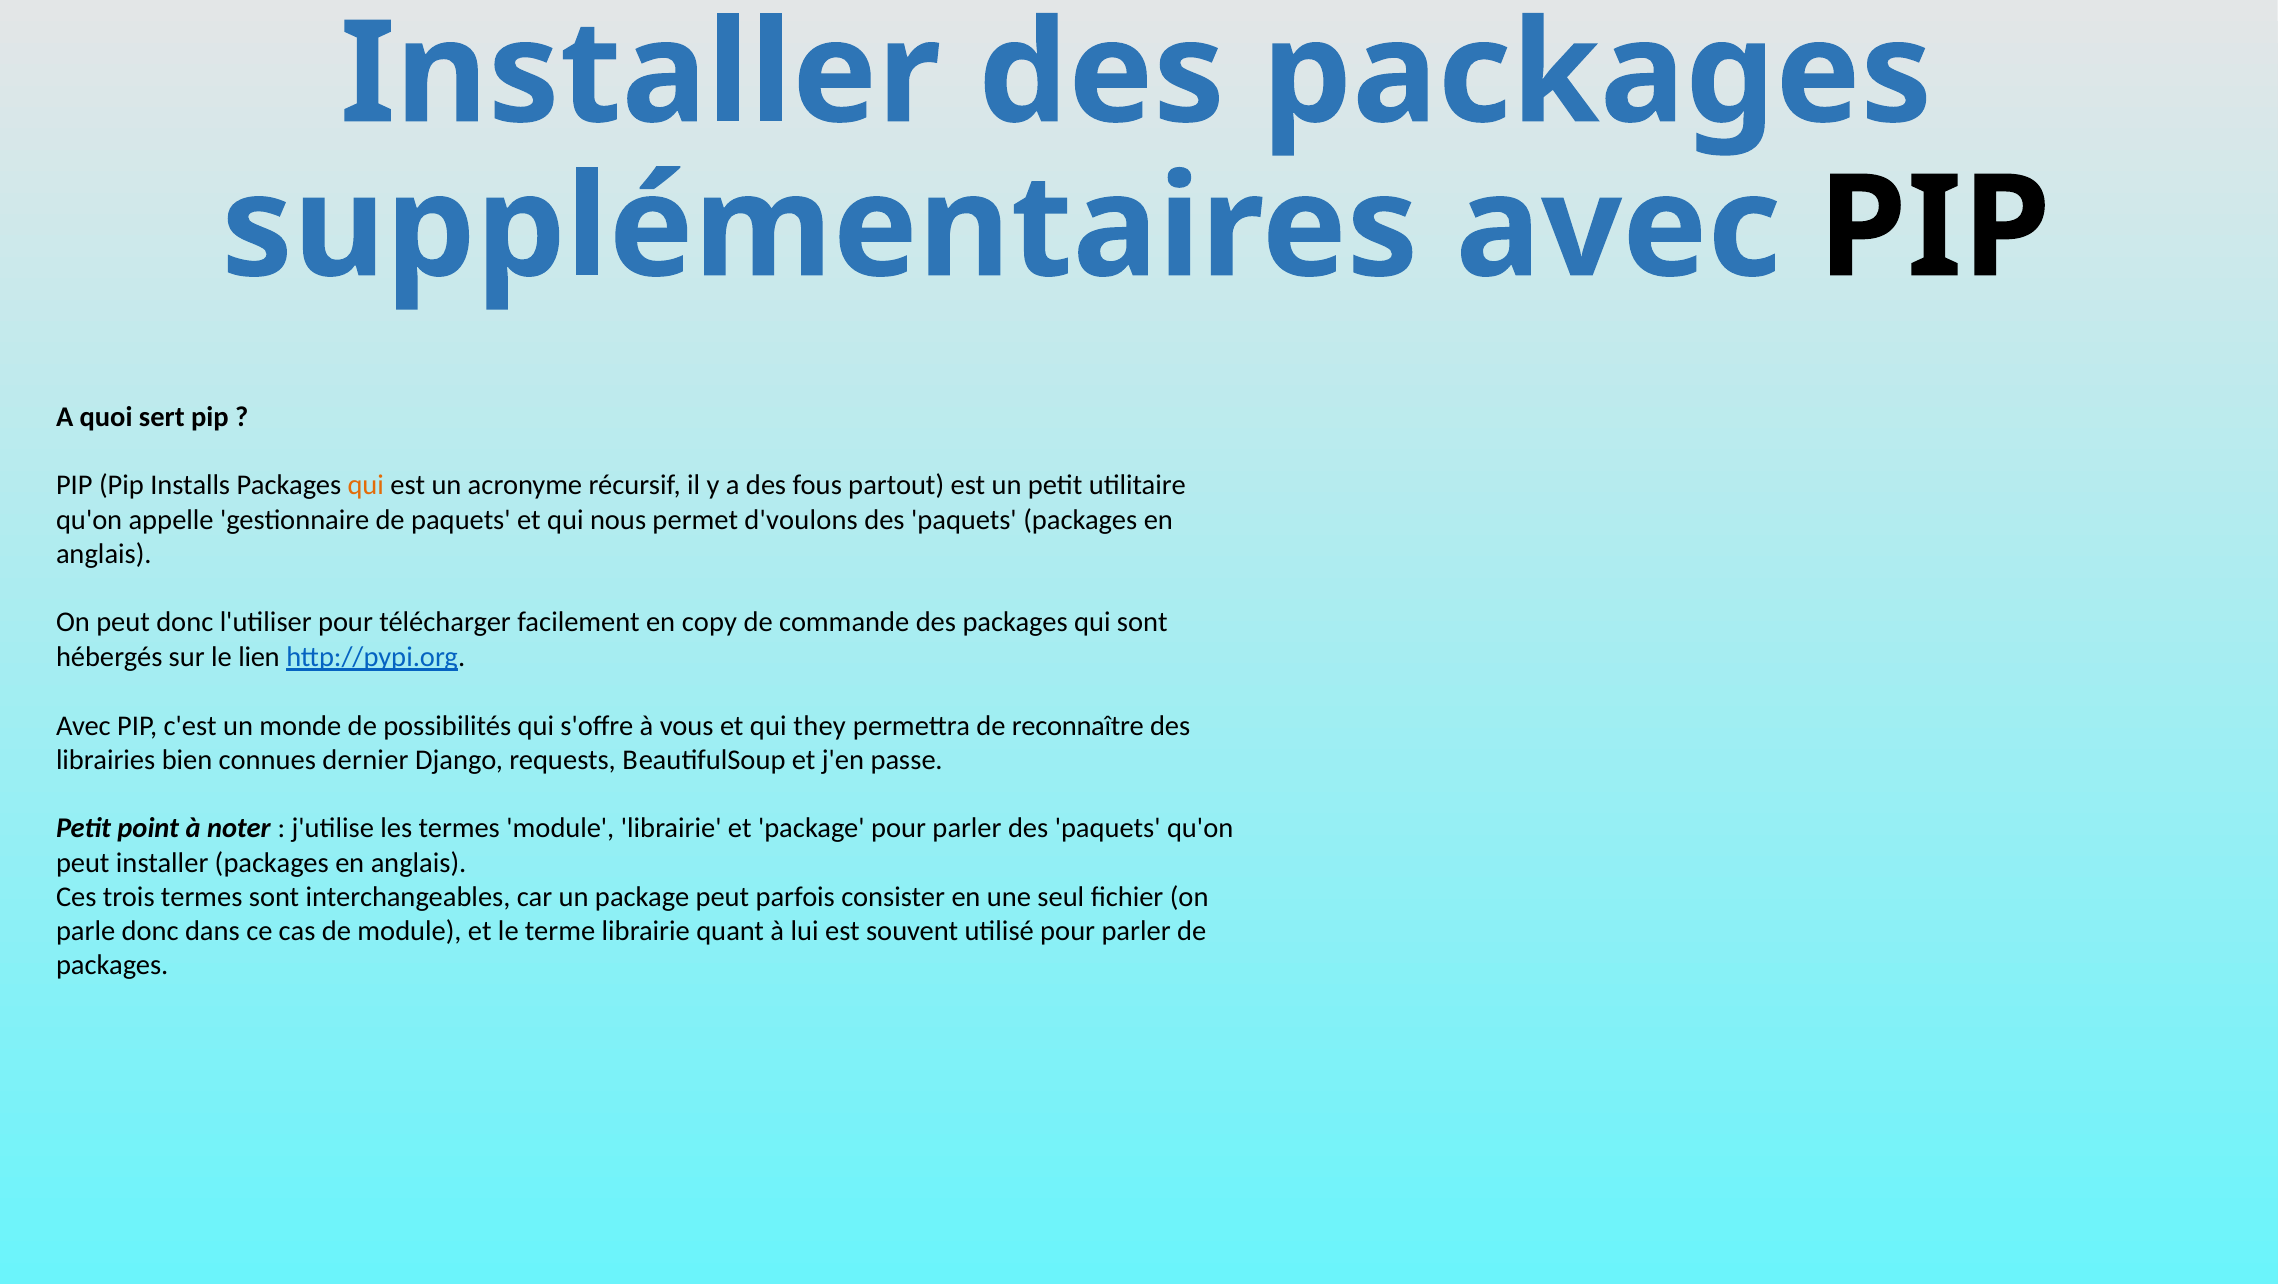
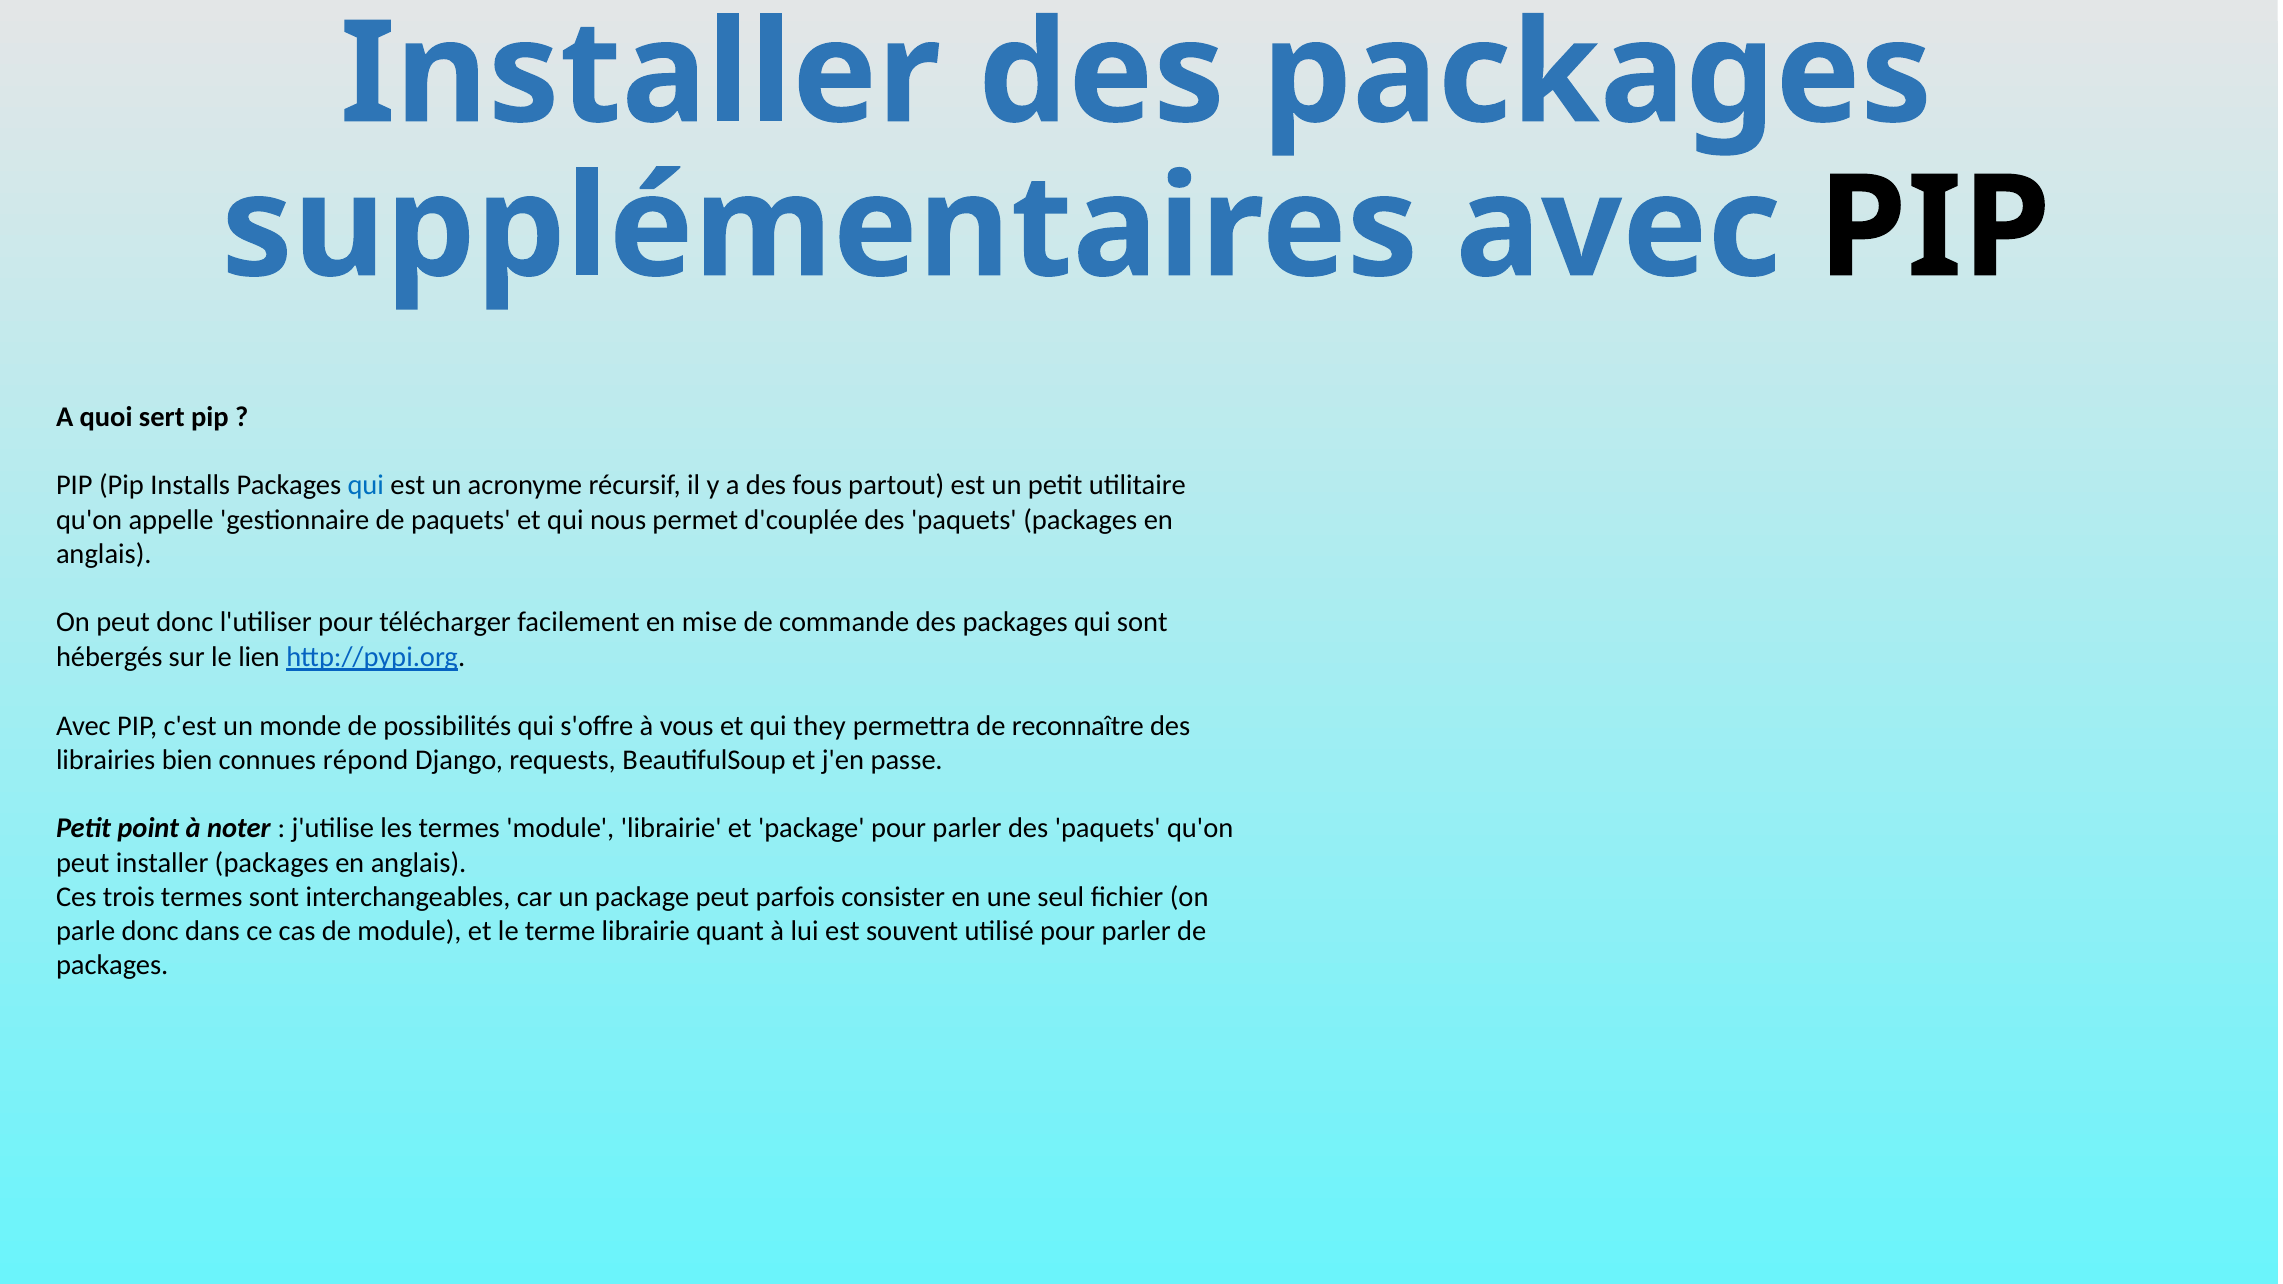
qui colour: orange -> blue (366, 486)
d'voulons: d'voulons -> d'couplée (801, 520)
copy: copy -> mise (709, 623)
dernier: dernier -> répond (366, 760)
